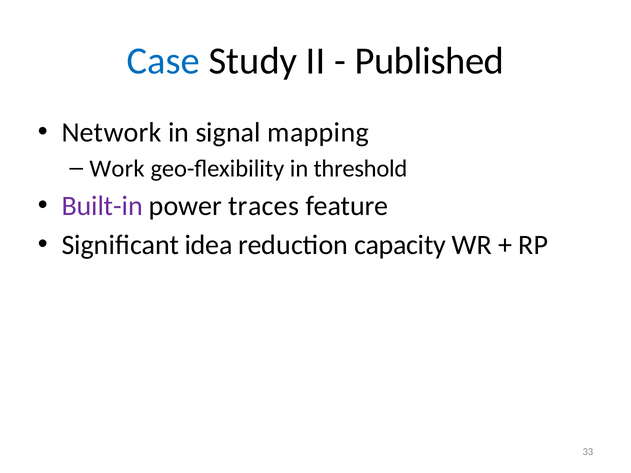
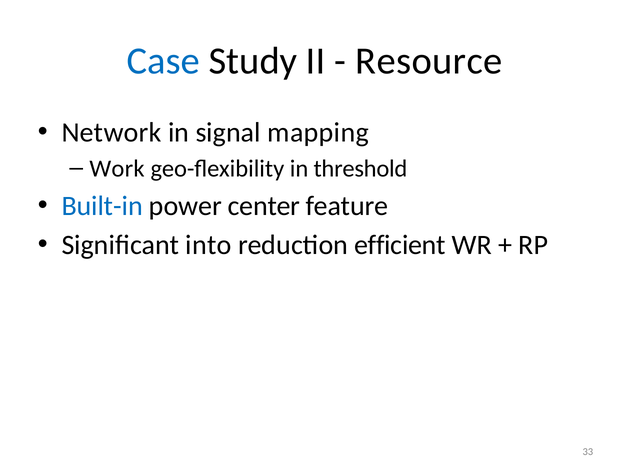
Published: Published -> Resource (429, 61)
Built-in colour: purple -> blue (102, 206)
traces: traces -> center (264, 206)
idea: idea -> into (208, 245)
capacity: capacity -> efficient (400, 245)
